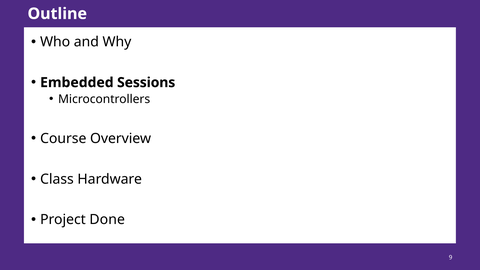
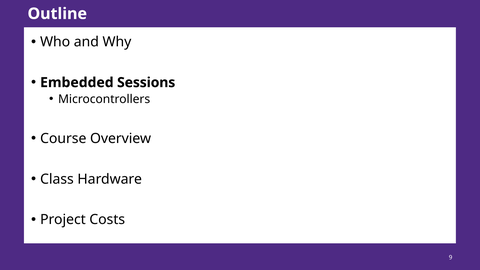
Done: Done -> Costs (107, 220)
